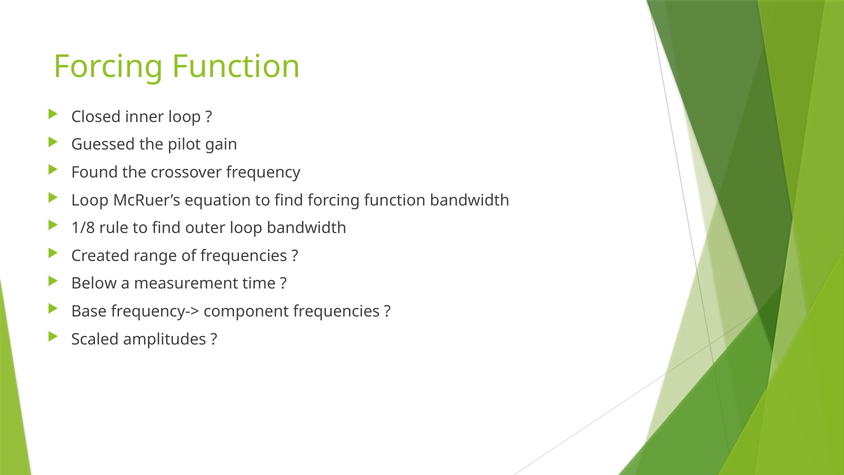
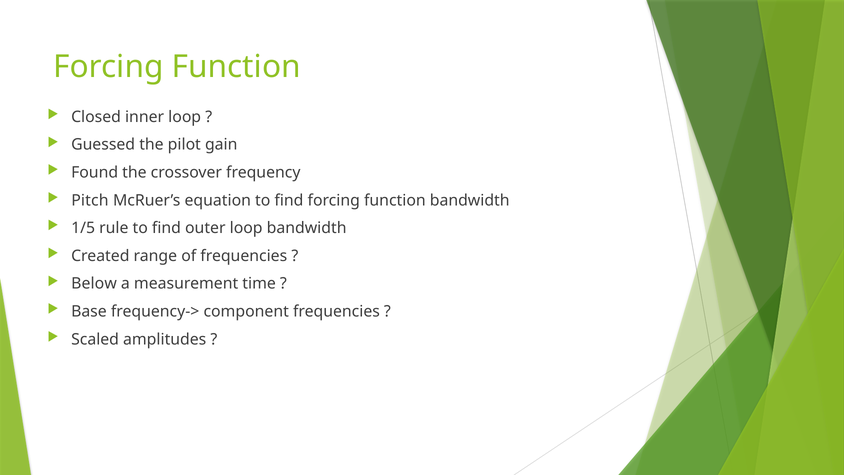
Loop: Loop -> Pitch (90, 200)
1/8: 1/8 -> 1/5 (83, 228)
